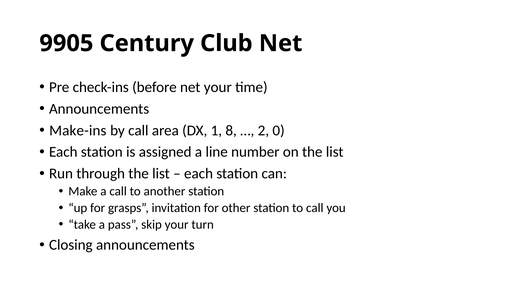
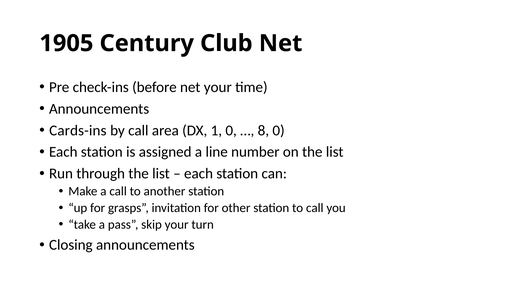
9905: 9905 -> 1905 (66, 43)
Make-ins: Make-ins -> Cards-ins (78, 131)
1 8: 8 -> 0 (231, 131)
2: 2 -> 8 (263, 131)
